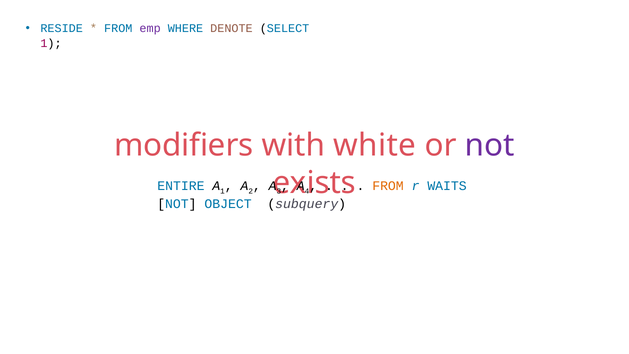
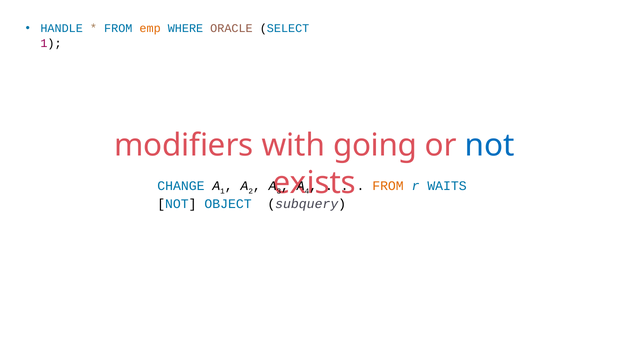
RESIDE: RESIDE -> HANDLE (62, 28)
emp colour: purple -> orange (150, 28)
DENOTE: DENOTE -> ORACLE (231, 28)
white: white -> going (375, 145)
not colour: purple -> blue (490, 145)
ENTIRE: ENTIRE -> CHANGE (181, 186)
